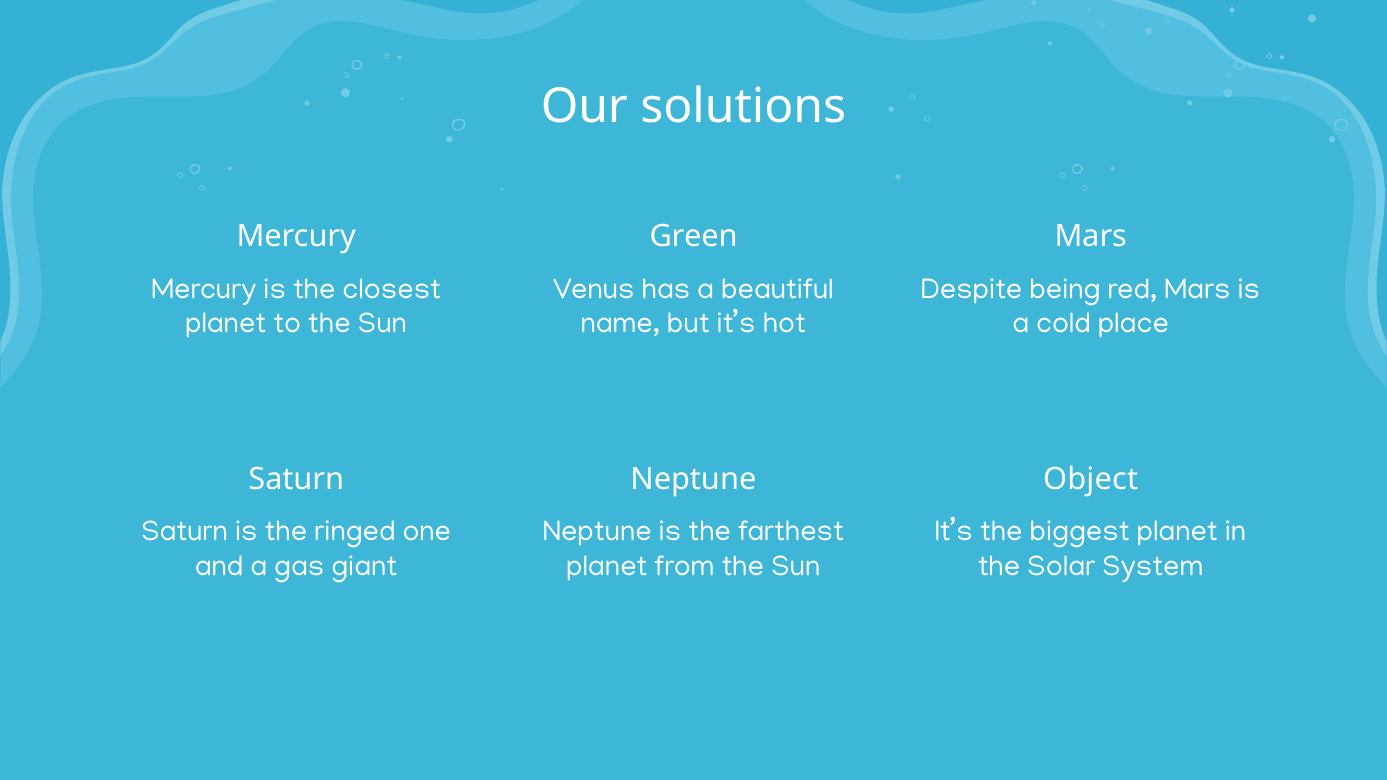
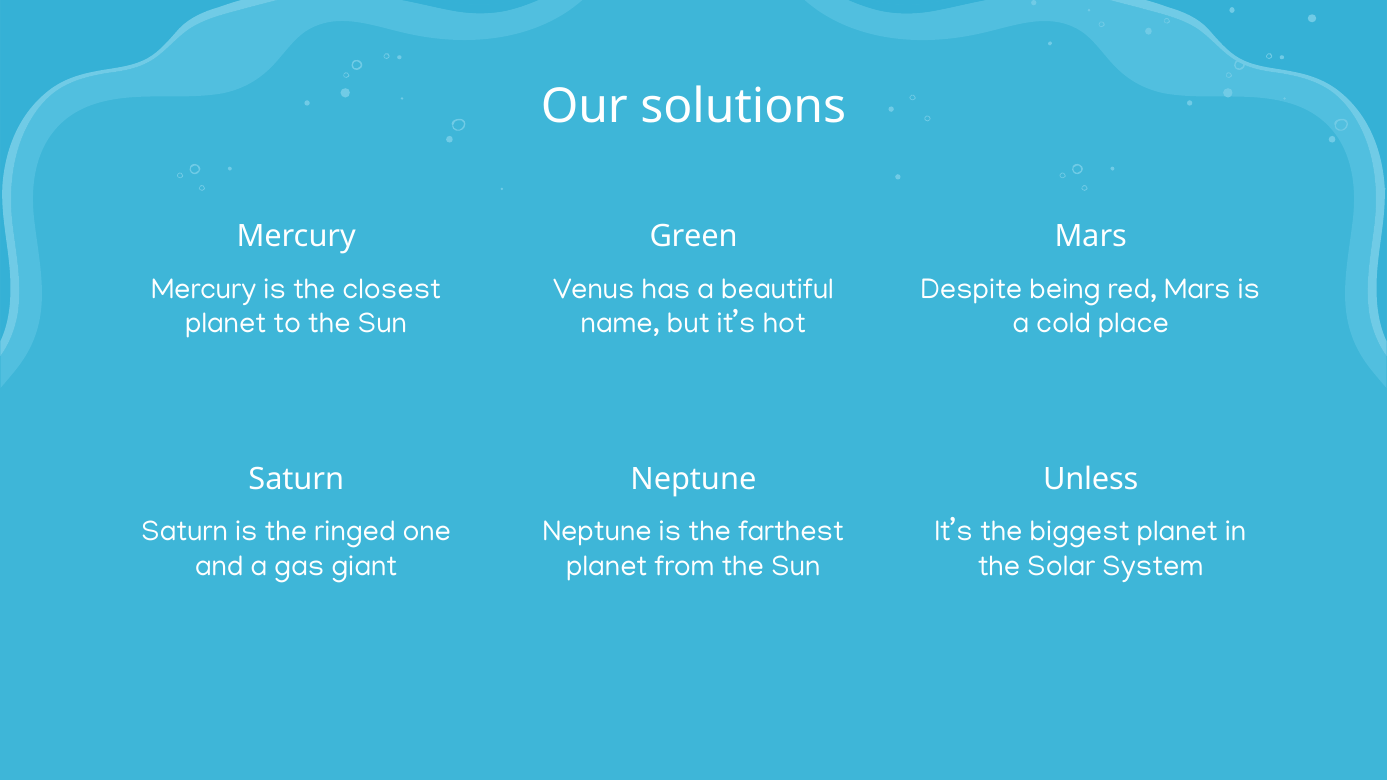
Object: Object -> Unless (1091, 479)
